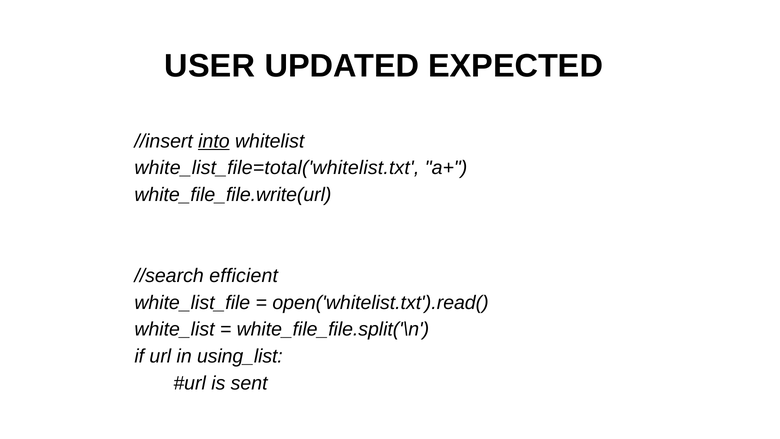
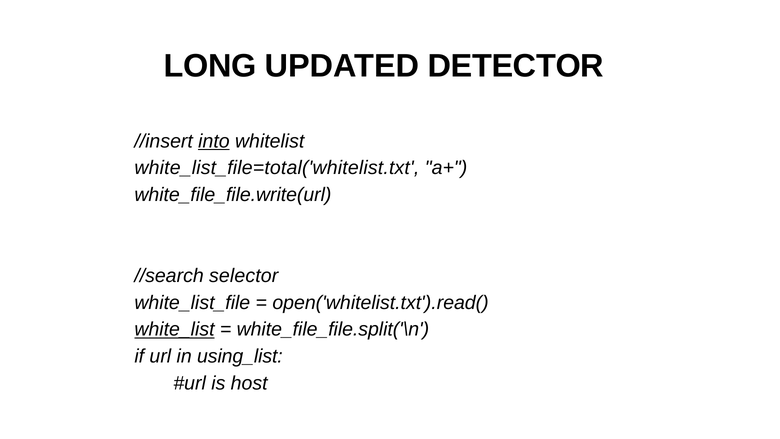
USER: USER -> LONG (210, 66)
EXPECTED: EXPECTED -> DETECTOR (516, 66)
efficient: efficient -> selector (244, 276)
white_list underline: none -> present (174, 329)
sent: sent -> host (249, 383)
